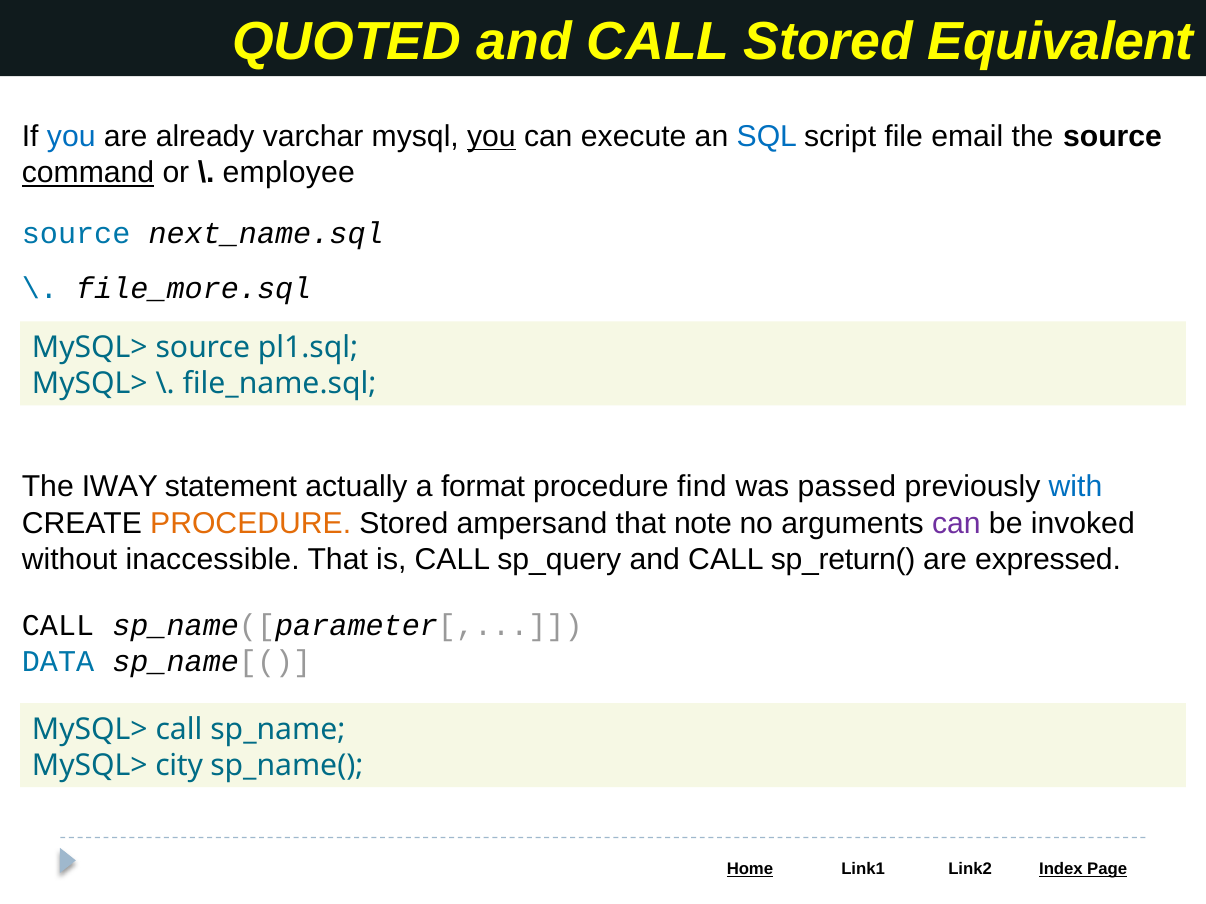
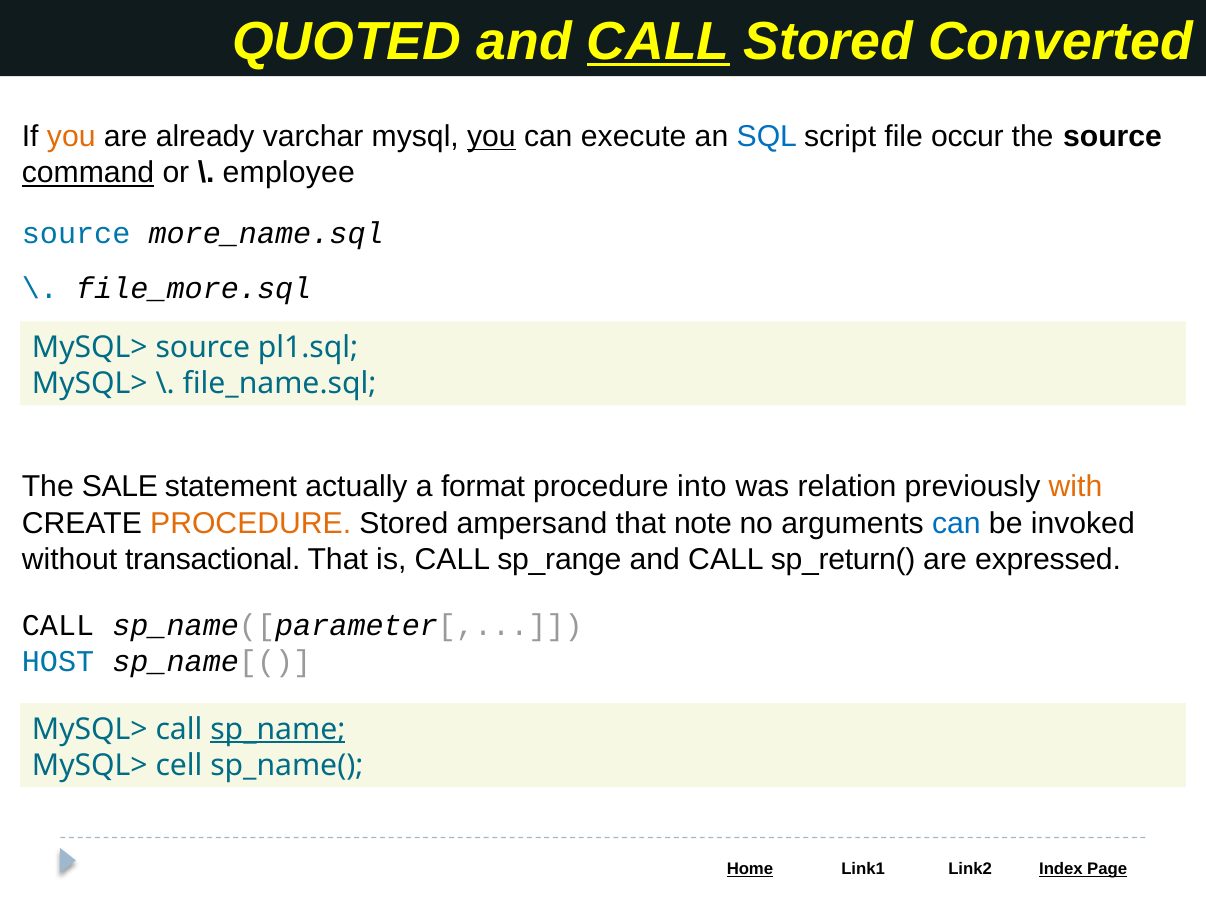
CALL underline: none -> present (658, 42)
Equivalent: Equivalent -> Converted (1061, 42)
you colour: blue -> orange (71, 137)
email: email -> occur (967, 137)
next_name.sql: next_name.sql -> more_name.sql (266, 234)
IWAY: IWAY -> SALE (120, 487)
find: find -> into (702, 487)
passed: passed -> relation (847, 487)
with colour: blue -> orange (1075, 487)
can colour: purple -> blue (956, 523)
inaccessible: inaccessible -> transactional (213, 560)
sp_query: sp_query -> sp_range (559, 560)
DATA: DATA -> HOST (58, 662)
sp_name underline: none -> present (278, 730)
city: city -> cell (179, 766)
